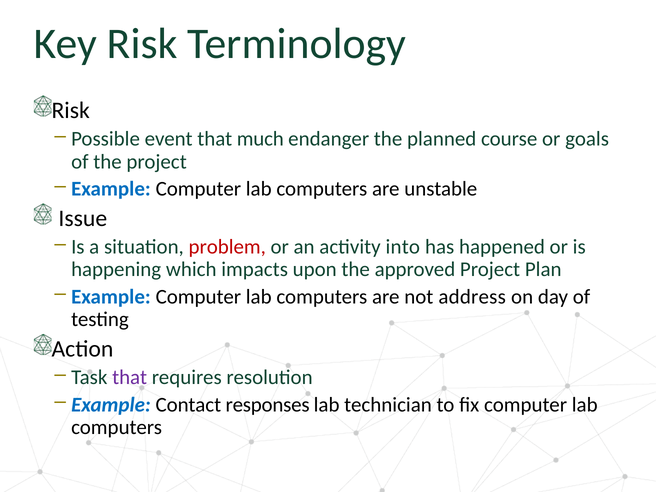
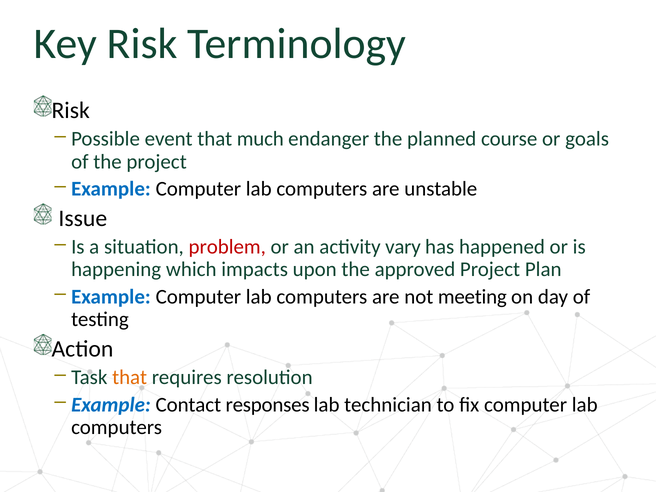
into: into -> vary (403, 247)
address: address -> meeting (472, 297)
that colour: purple -> orange (130, 377)
